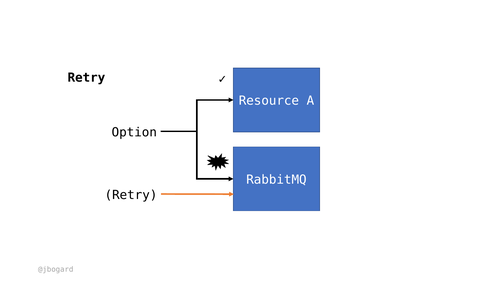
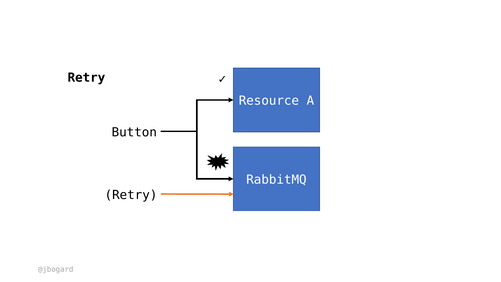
Option: Option -> Button (134, 132)
